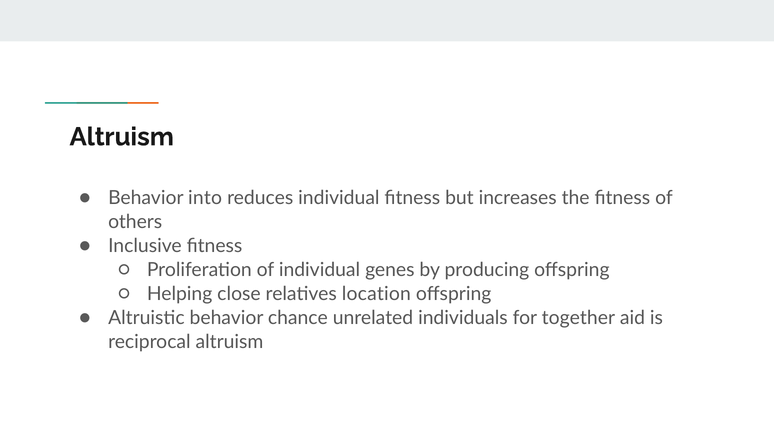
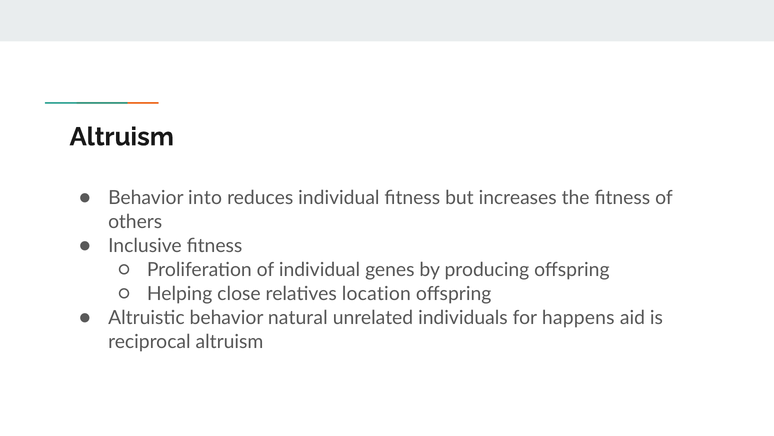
chance: chance -> natural (298, 318)
together: together -> happens (578, 318)
